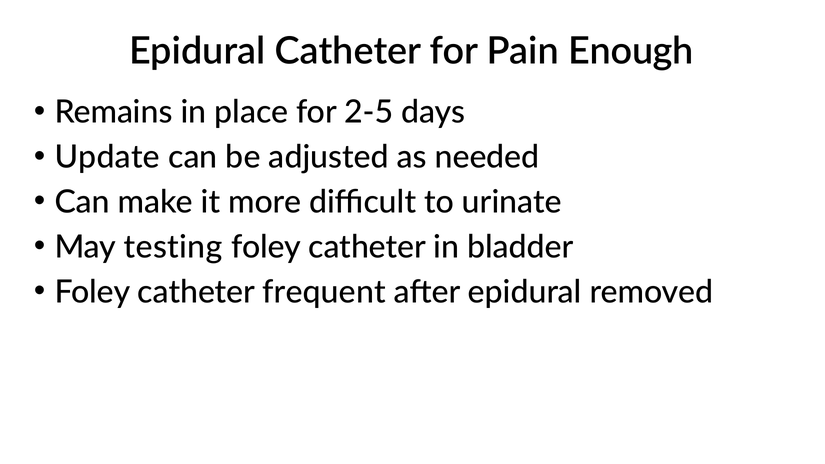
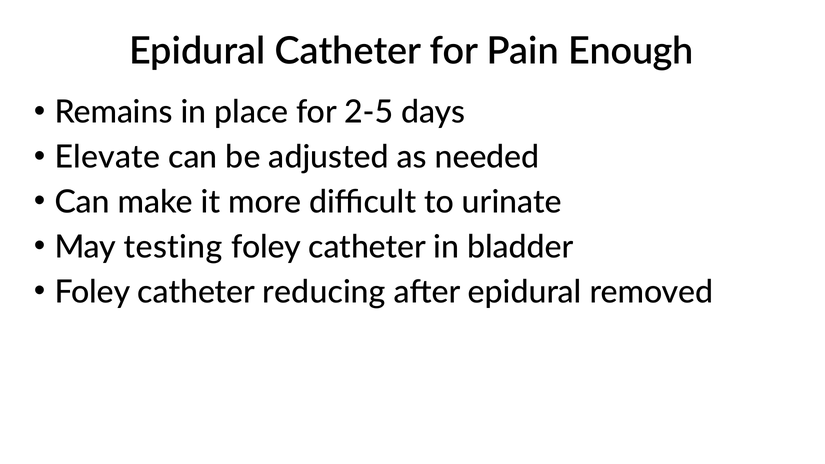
Update: Update -> Elevate (107, 157)
frequent: frequent -> reducing (324, 292)
